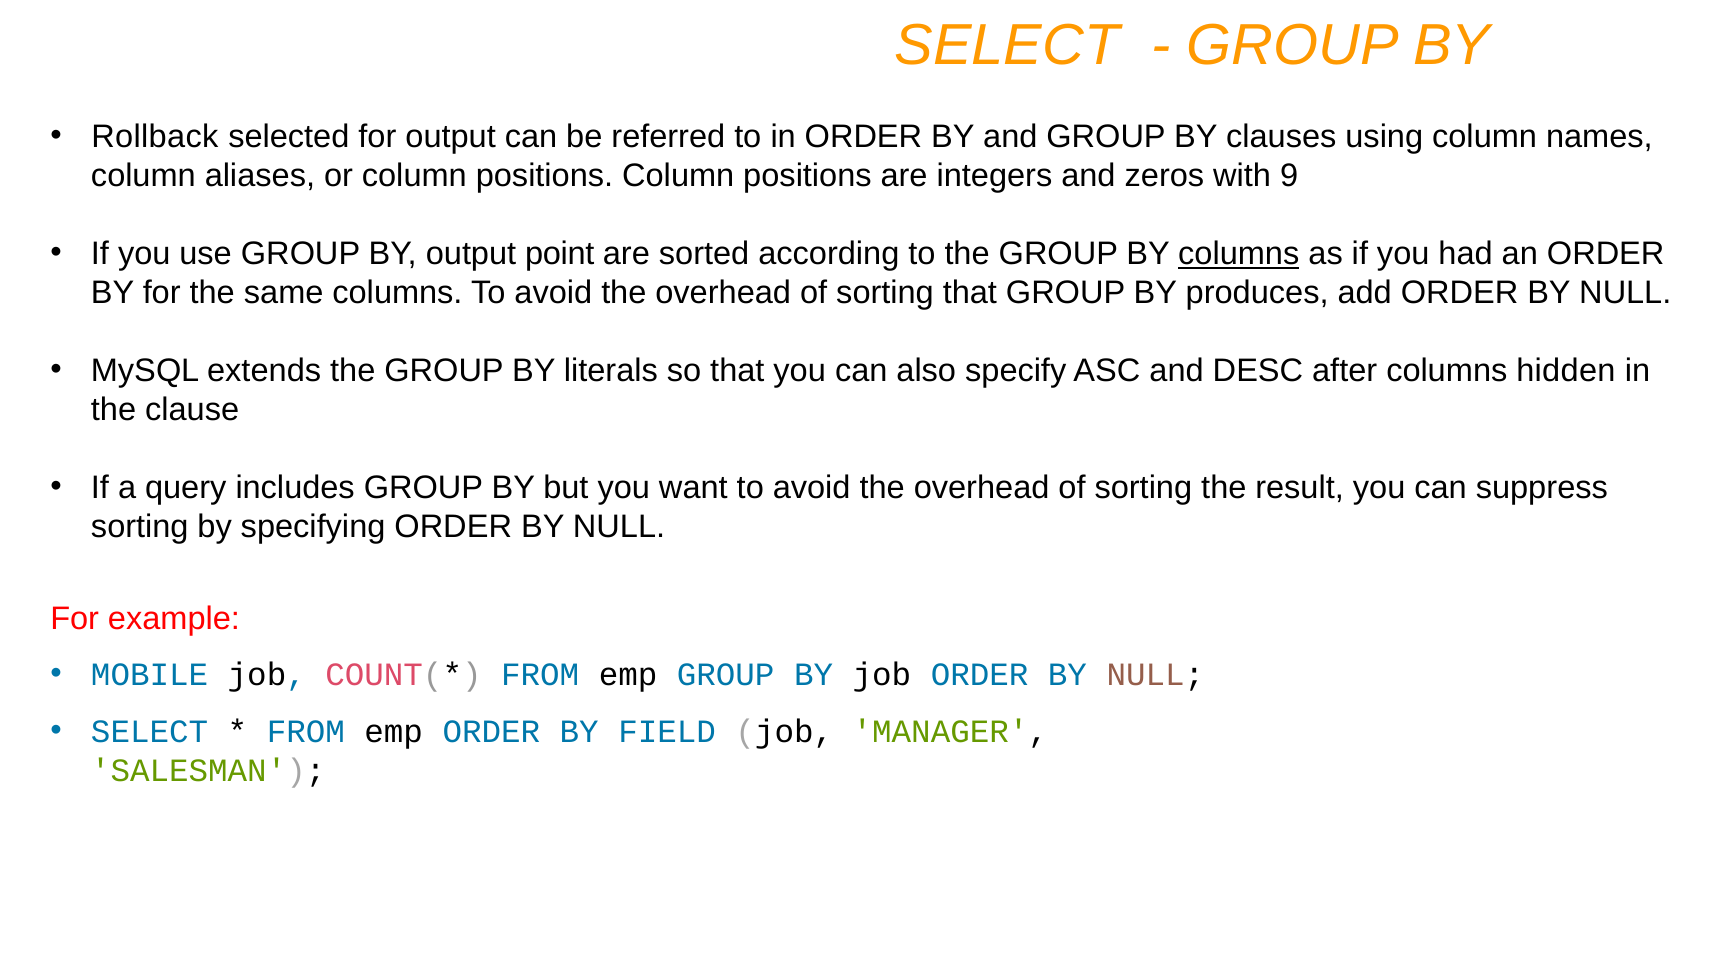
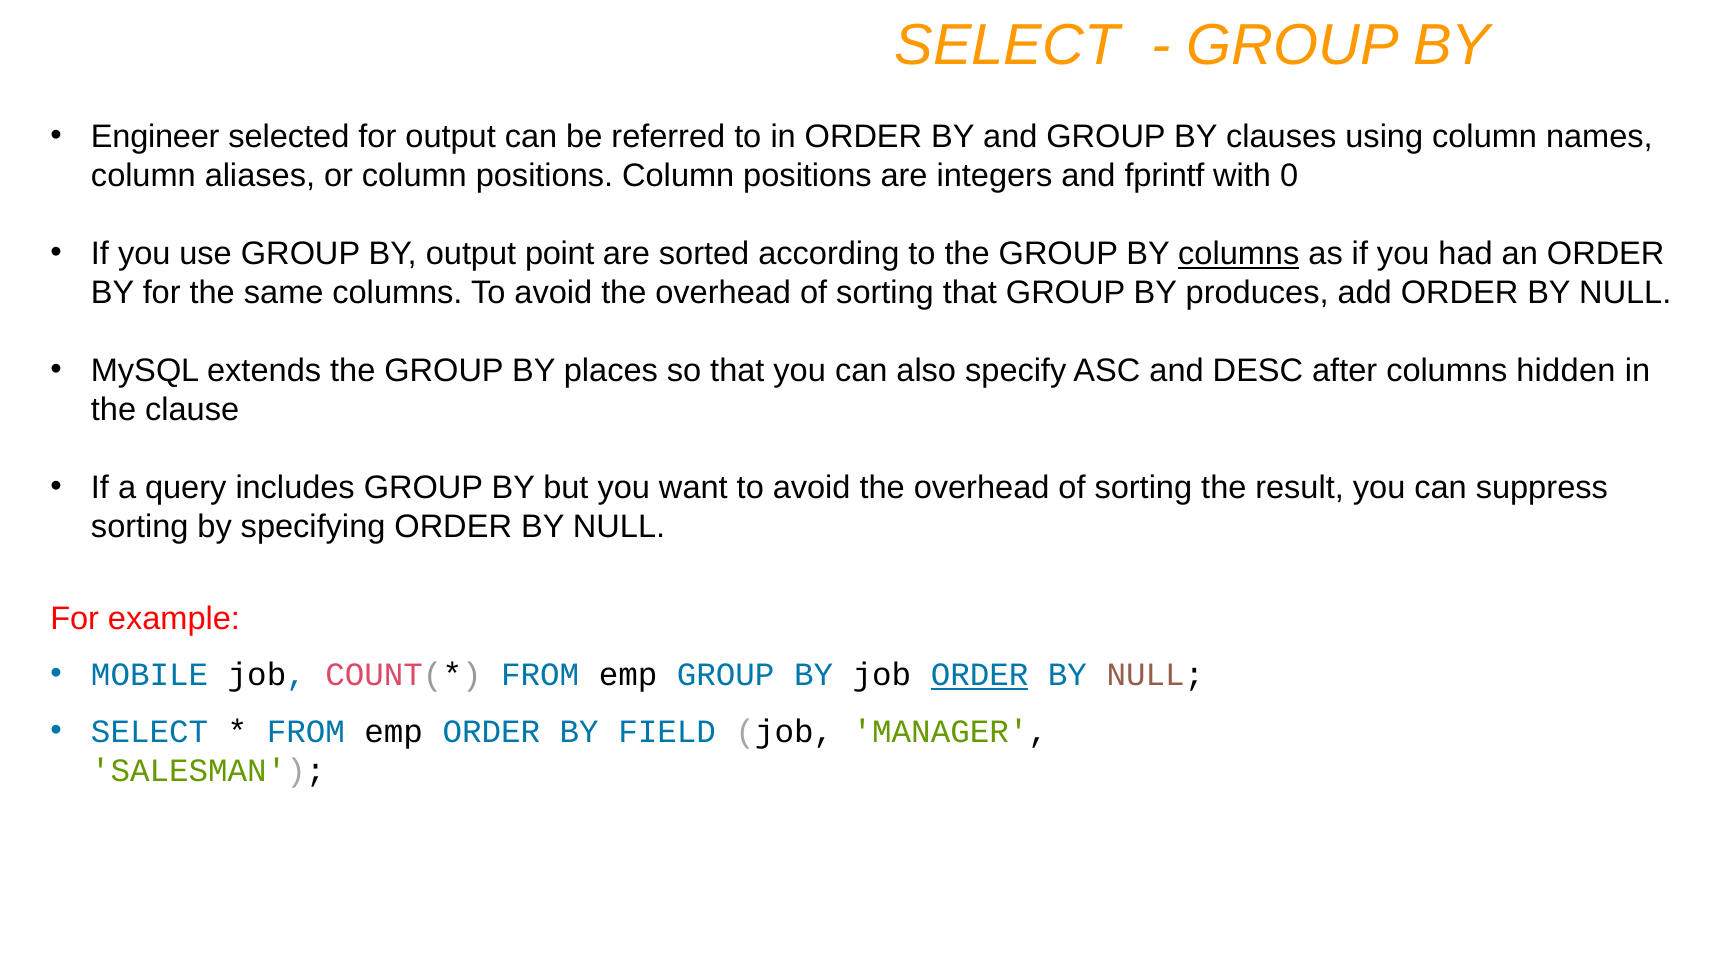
Rollback: Rollback -> Engineer (155, 137)
zeros: zeros -> fprintf (1165, 176)
9: 9 -> 0 (1289, 176)
literals: literals -> places (611, 371)
ORDER underline: none -> present (980, 675)
